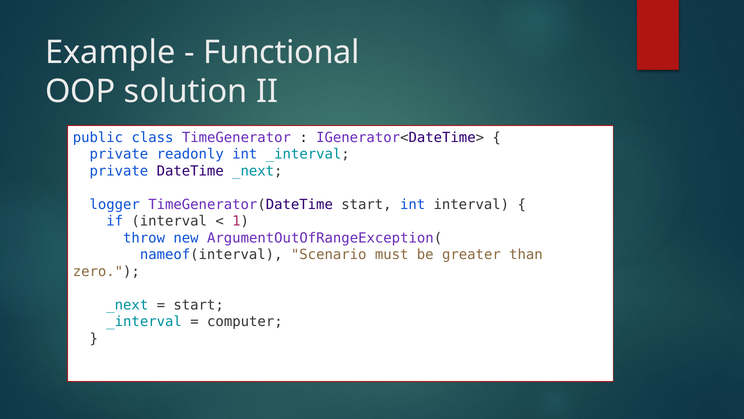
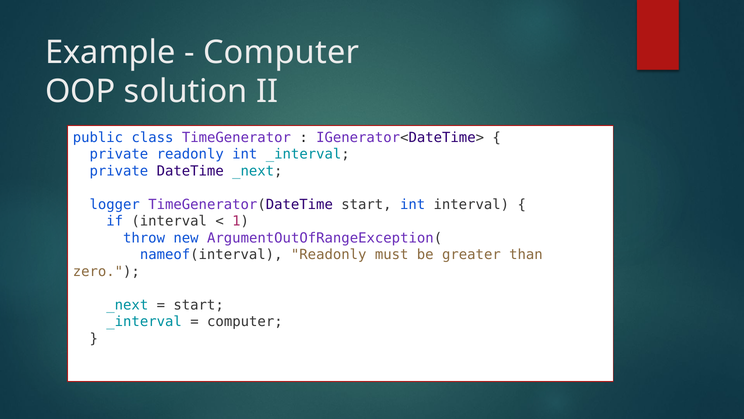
Functional: Functional -> Computer (281, 52)
nameof(interval Scenario: Scenario -> Readonly (329, 255)
